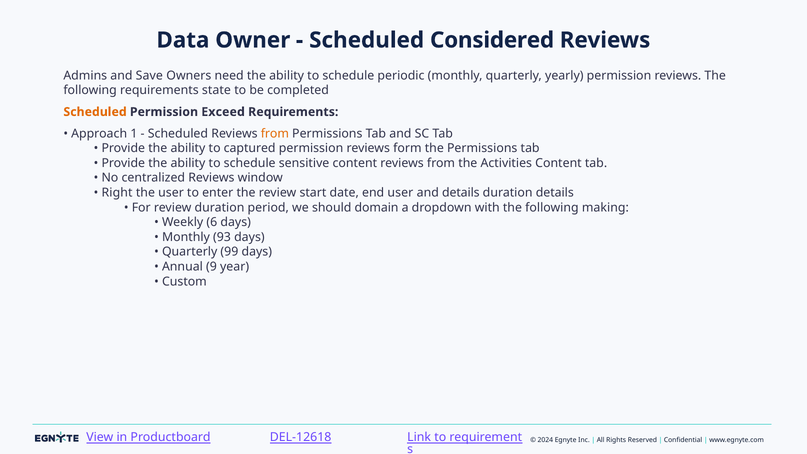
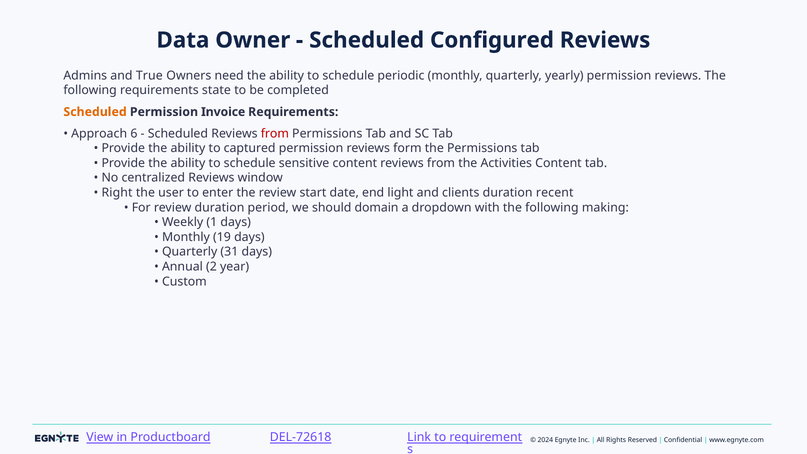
Considered: Considered -> Configured (492, 40)
Save: Save -> True (149, 76)
Exceed: Exceed -> Invoice (223, 112)
1: 1 -> 6 (134, 133)
from colour: orange -> red (275, 133)
end user: user -> light (400, 193)
and details: details -> clients (461, 193)
duration details: details -> recent (555, 193)
6: 6 -> 1 (212, 222)
93: 93 -> 19 (222, 237)
99: 99 -> 31 (229, 252)
9: 9 -> 2 (211, 267)
DEL-12618: DEL-12618 -> DEL-72618 (301, 437)
